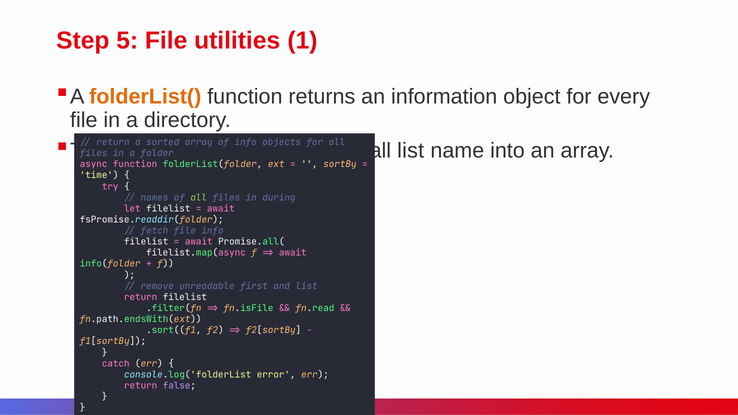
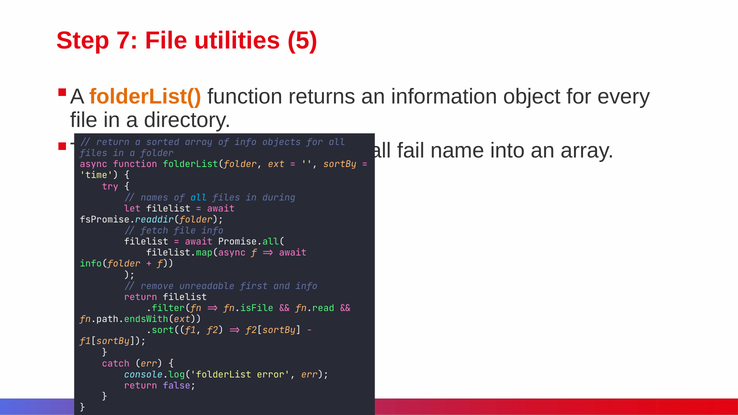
5: 5 -> 7 (127, 40)
1: 1 -> 5 (302, 40)
list: list -> fail (411, 151)
all colour: light green -> light blue (199, 198)
and list: list -> info (307, 286)
